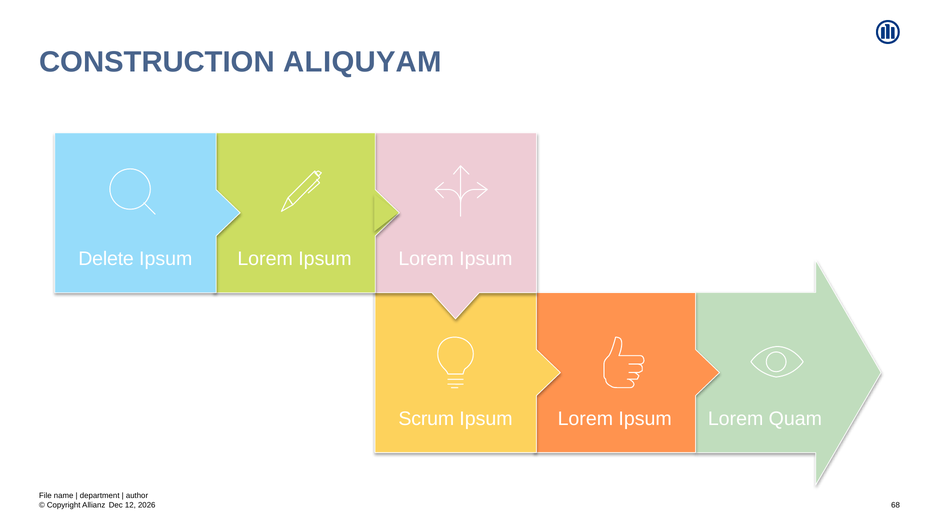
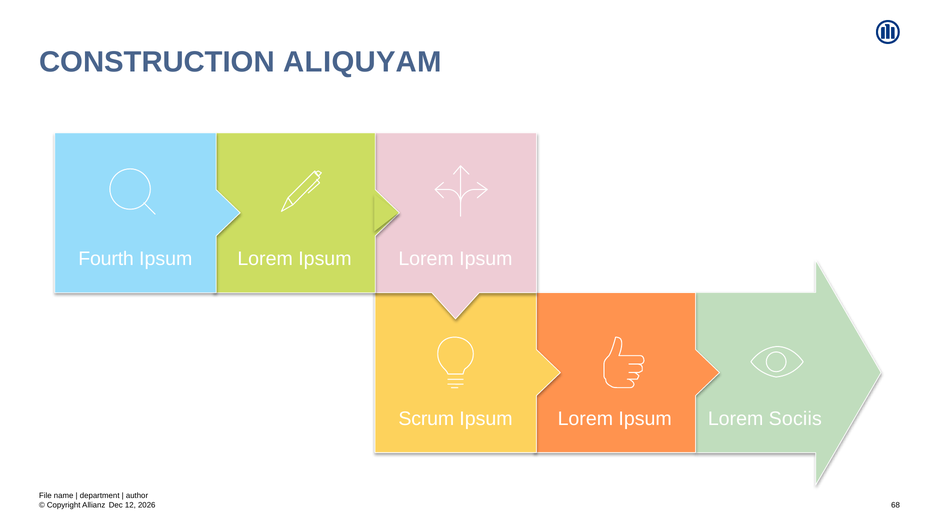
Delete: Delete -> Fourth (106, 259)
Quam: Quam -> Sociis (795, 419)
